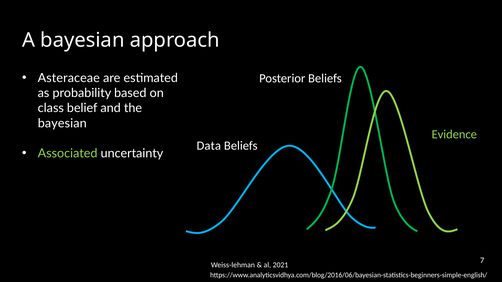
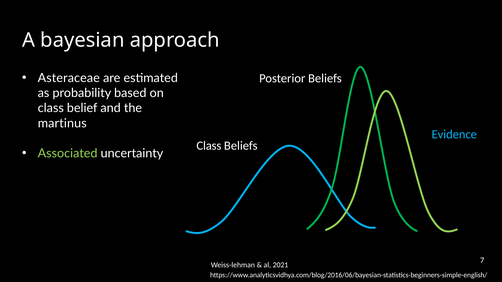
bayesian: bayesian -> martinus (62, 123)
Evidence colour: light green -> light blue (454, 135)
Data: Data -> Class (209, 146)
